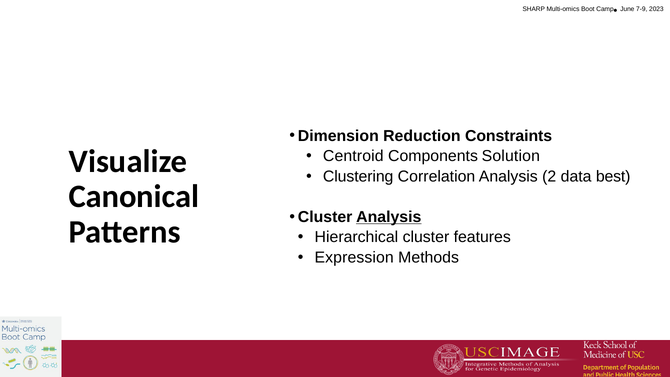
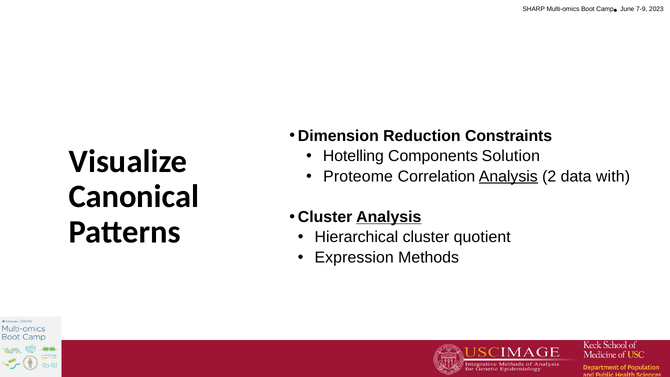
Centroid: Centroid -> Hotelling (353, 156)
Clustering: Clustering -> Proteome (358, 176)
Analysis underline: none -> present (508, 176)
best: best -> with (613, 176)
features: features -> quotient (482, 237)
